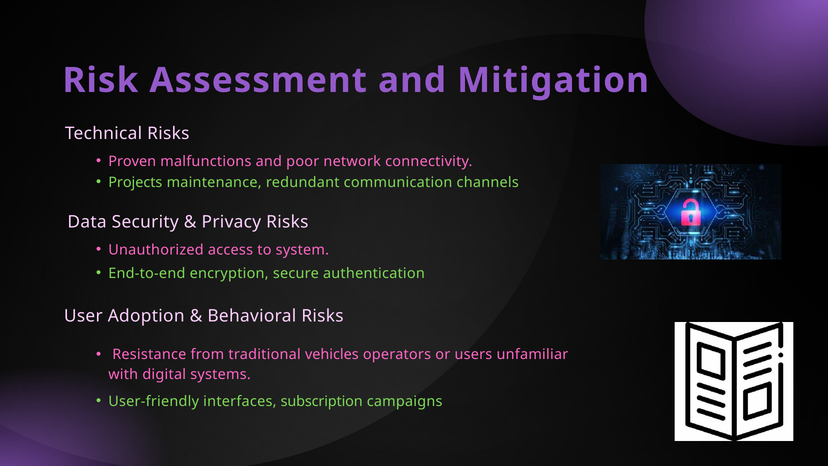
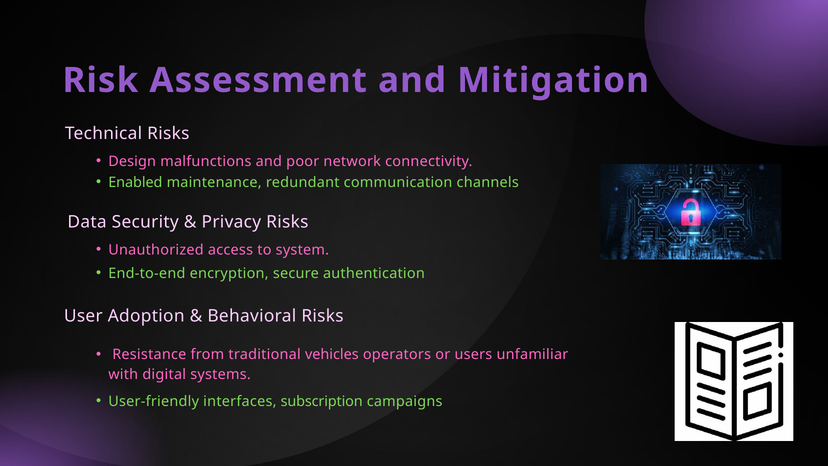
Proven: Proven -> Design (132, 161)
Projects: Projects -> Enabled (135, 182)
